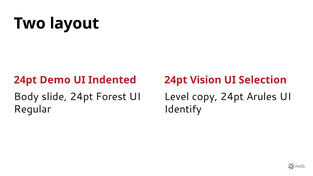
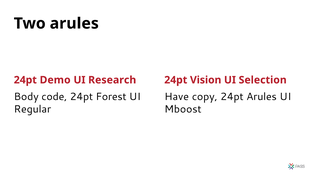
Two layout: layout -> arules (74, 23)
Indented: Indented -> Research (112, 80)
slide: slide -> code (54, 97)
Level: Level -> Have (177, 97)
Identify: Identify -> Mboost (183, 109)
